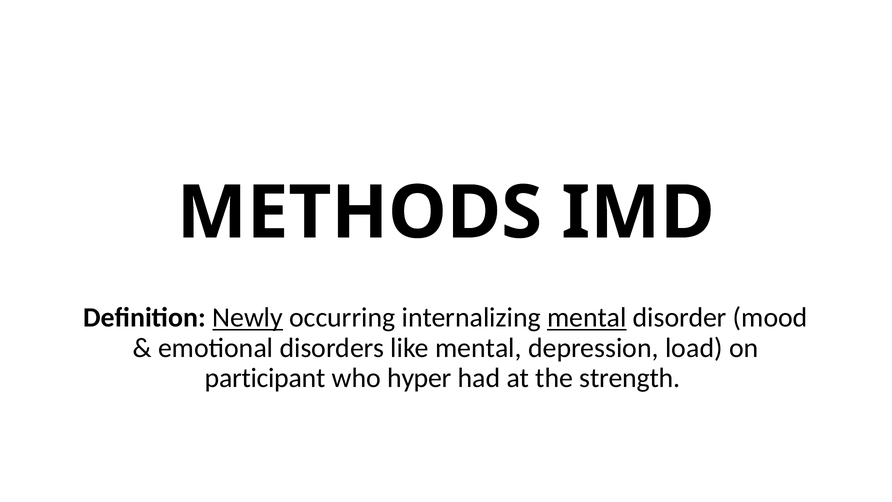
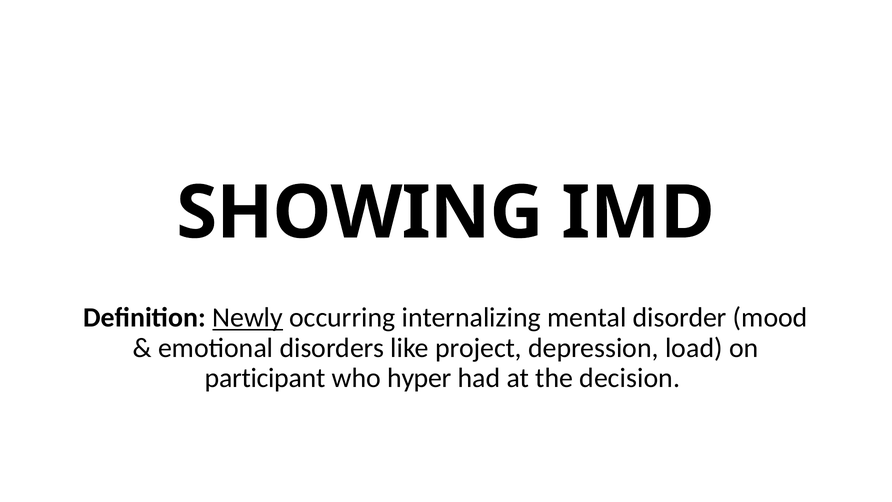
METHODS: METHODS -> SHOWING (360, 213)
mental underline: present -> none (587, 318)
like mental: mental -> project (478, 348)
strength: strength -> decision (630, 378)
